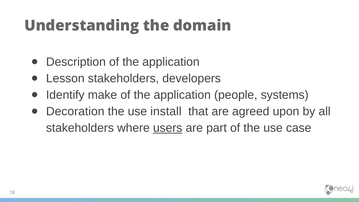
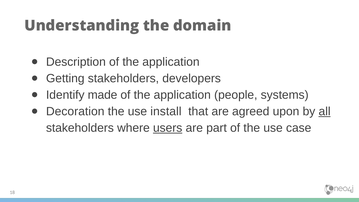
Lesson: Lesson -> Getting (65, 78)
make: make -> made (103, 95)
all underline: none -> present (325, 111)
